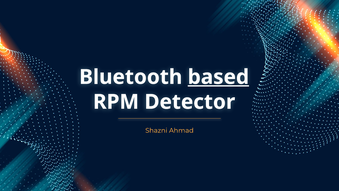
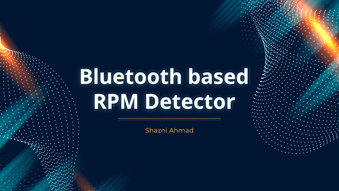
based underline: present -> none (218, 77)
